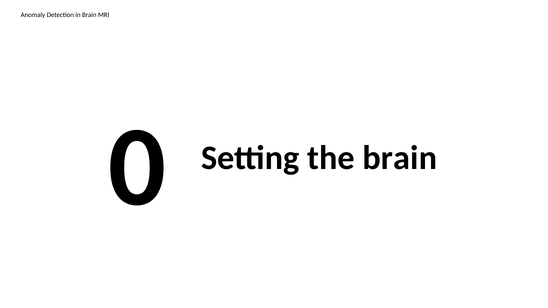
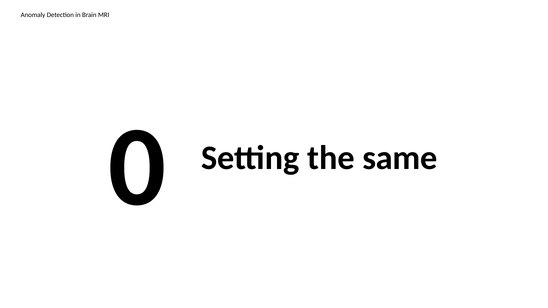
the brain: brain -> same (400, 158)
